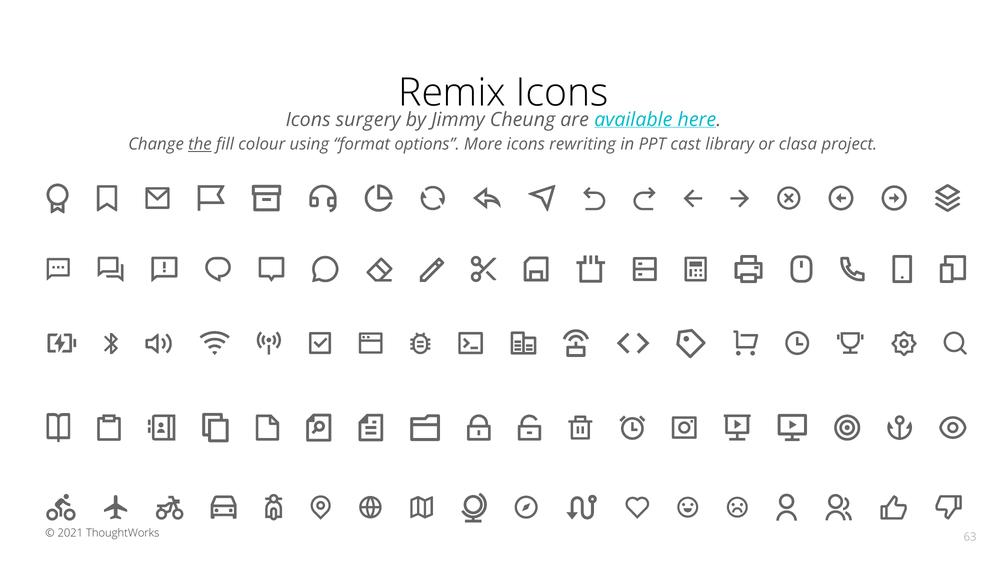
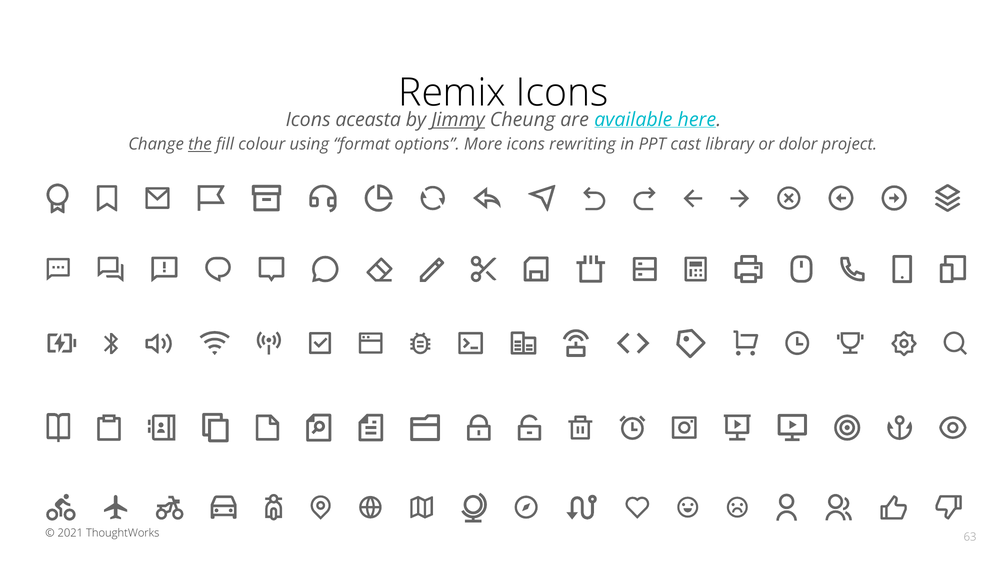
surgery: surgery -> aceasta (368, 119)
Jimmy underline: none -> present (458, 119)
clasa: clasa -> dolor (798, 144)
